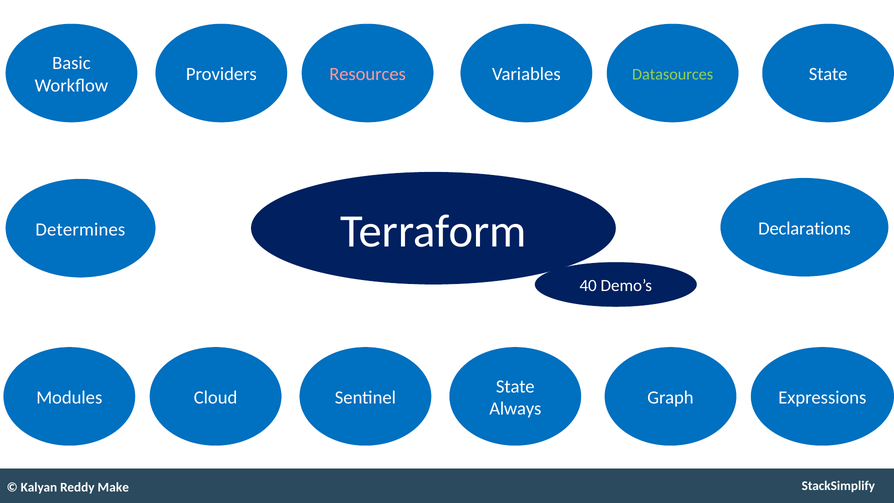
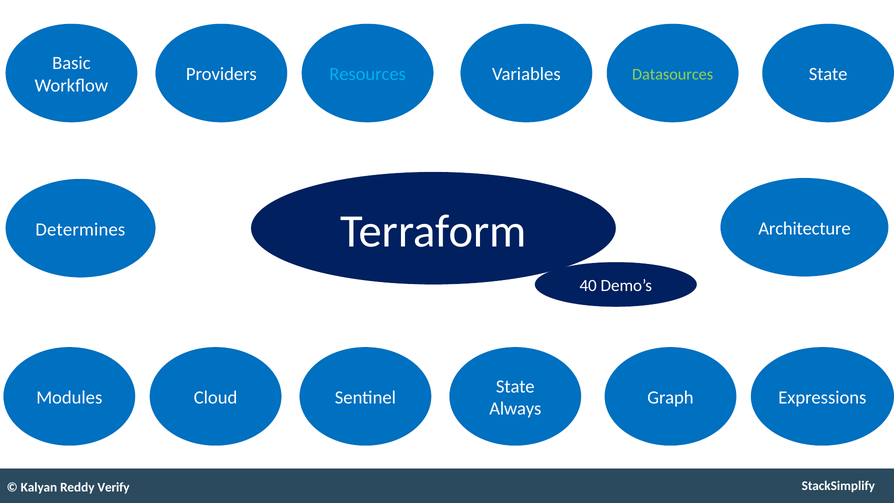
Resources colour: pink -> light blue (368, 74)
Declarations: Declarations -> Architecture (804, 228)
Make: Make -> Verify (113, 487)
